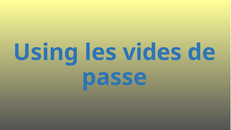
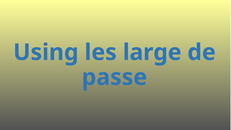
vides: vides -> large (152, 52)
